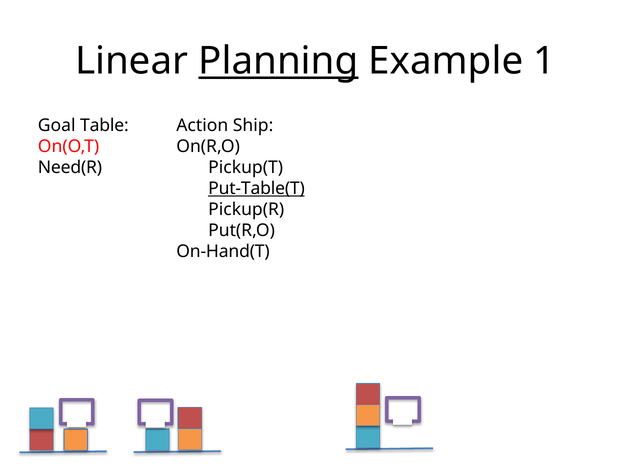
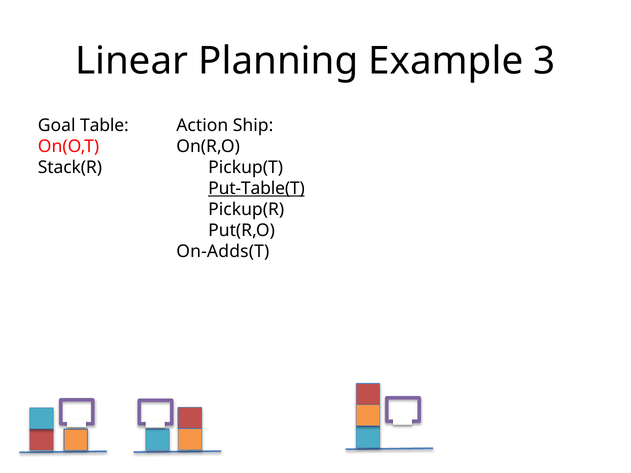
Planning underline: present -> none (278, 61)
1: 1 -> 3 (544, 61)
Need(R: Need(R -> Stack(R (70, 167)
On-Hand(T: On-Hand(T -> On-Adds(T (223, 252)
